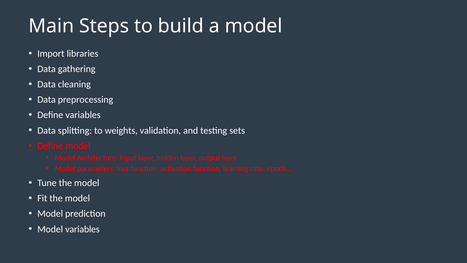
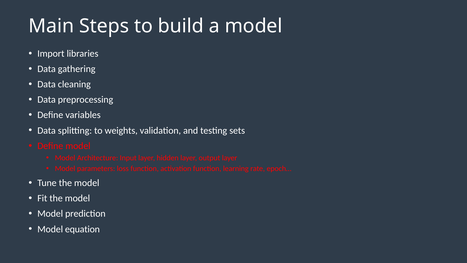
Model variables: variables -> equation (82, 229)
